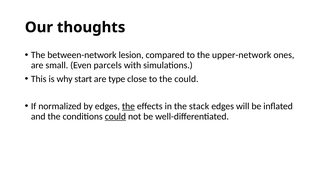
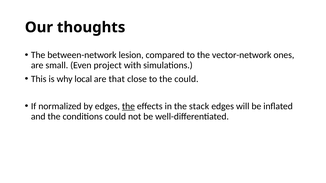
upper-network: upper-network -> vector-network (242, 55)
parcels: parcels -> project (108, 65)
start: start -> local (83, 79)
type: type -> that (117, 79)
could underline: present -> none (115, 117)
